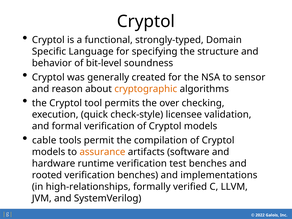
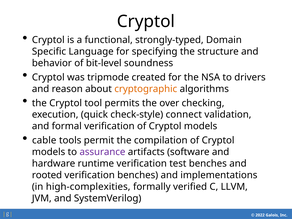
generally: generally -> tripmode (108, 77)
sensor: sensor -> drivers (250, 77)
licensee: licensee -> connect (184, 115)
assurance colour: orange -> purple (102, 152)
high-relationships: high-relationships -> high-complexities (88, 187)
